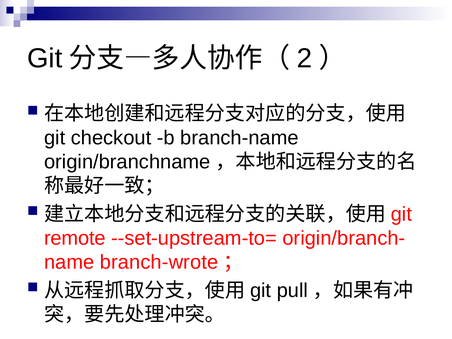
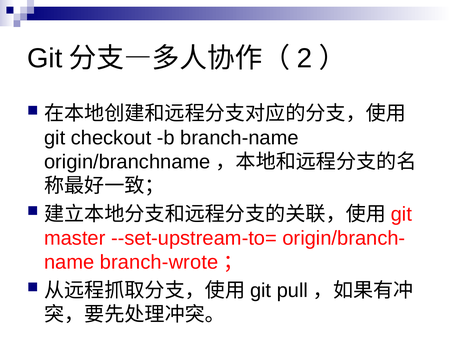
remote: remote -> master (75, 238)
